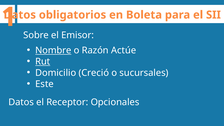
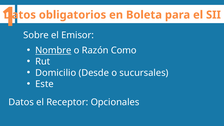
Actúe: Actúe -> Como (124, 50)
Rut underline: present -> none (43, 62)
Creció: Creció -> Desde (94, 73)
